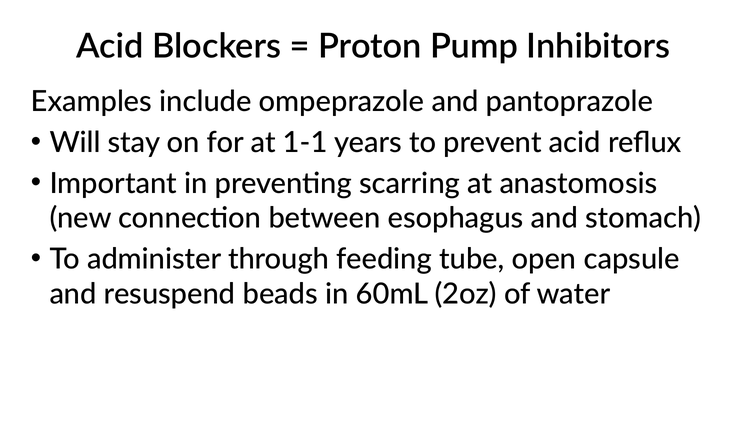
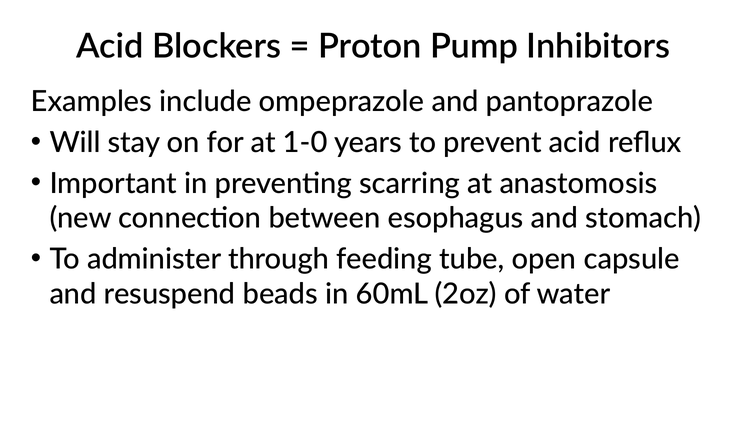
1-1: 1-1 -> 1-0 (305, 143)
